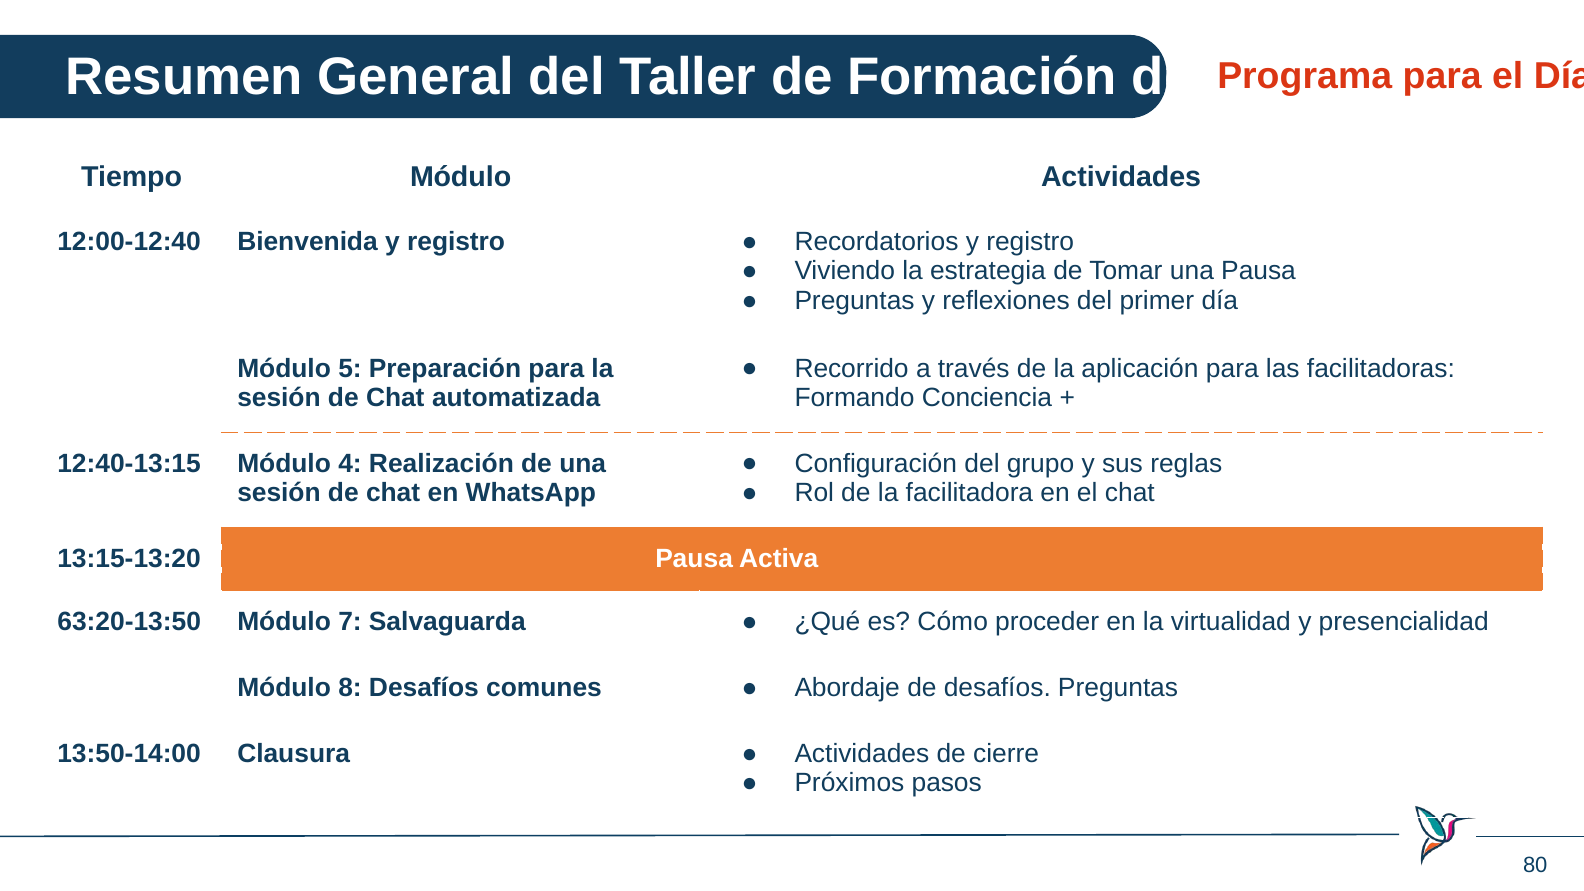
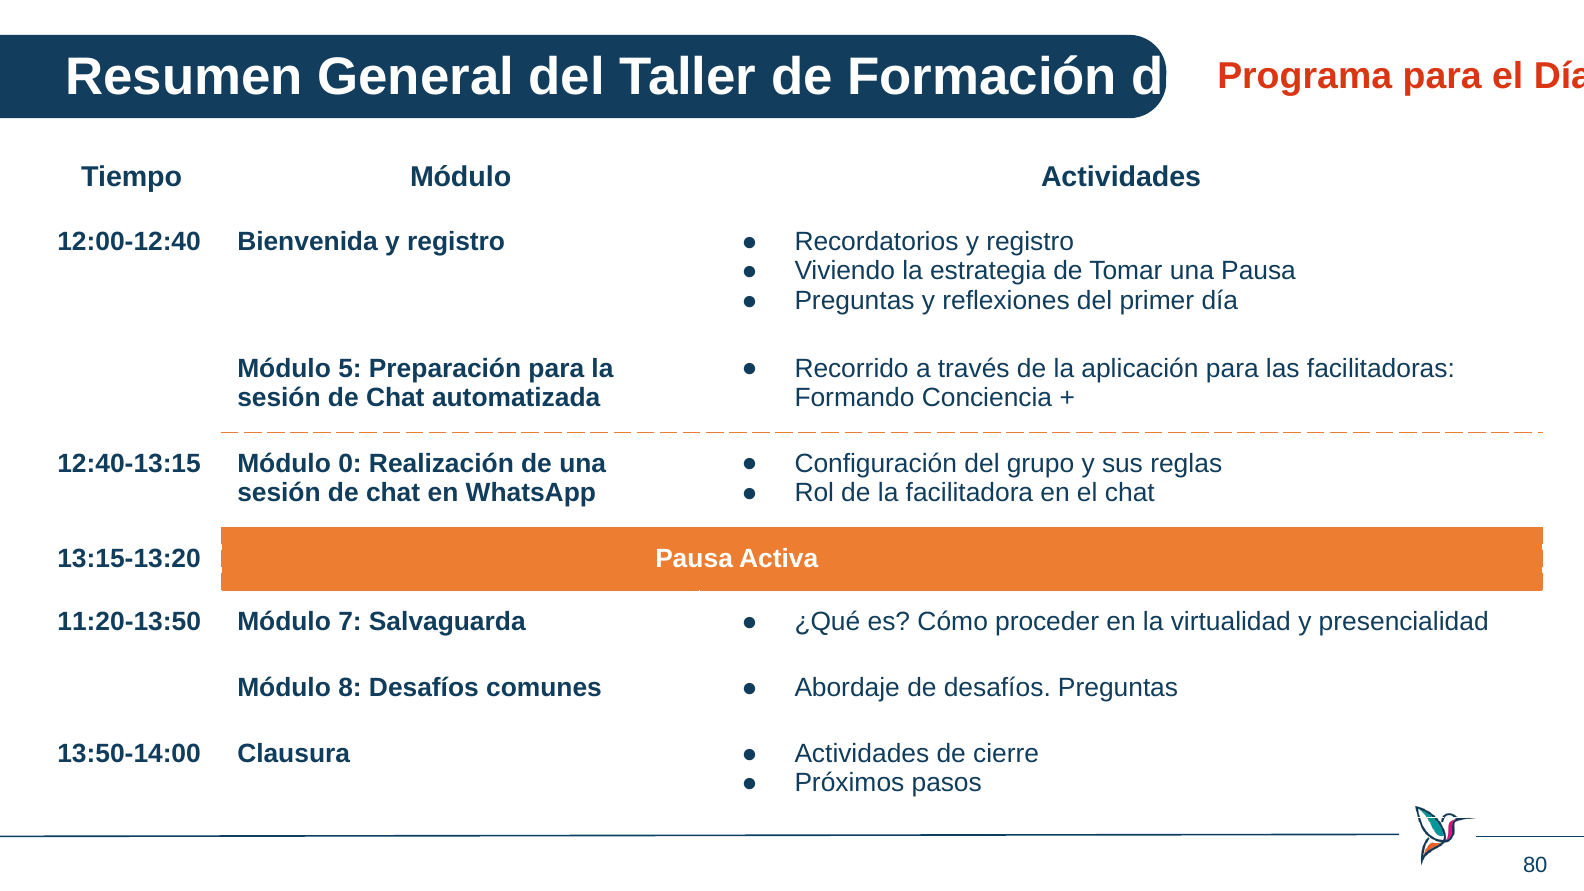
4: 4 -> 0 (350, 463)
63:20-13:50: 63:20-13:50 -> 11:20-13:50 (129, 622)
